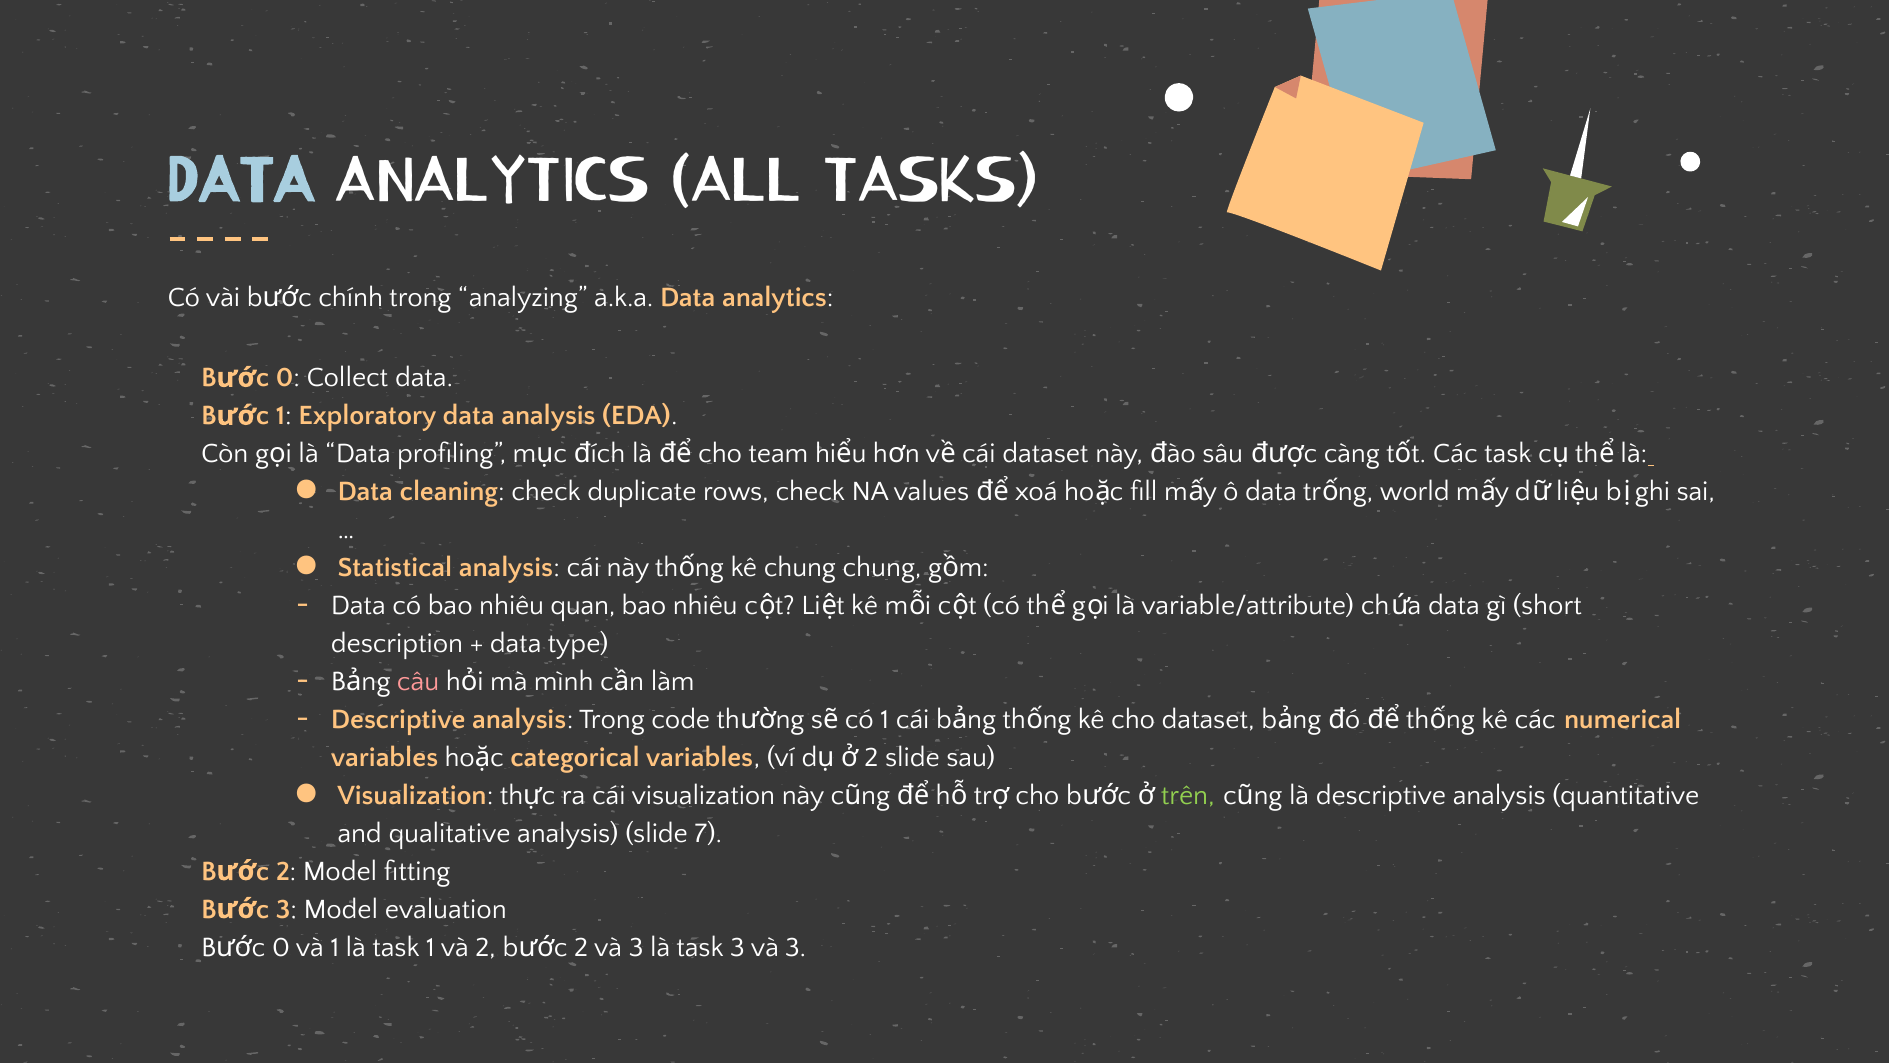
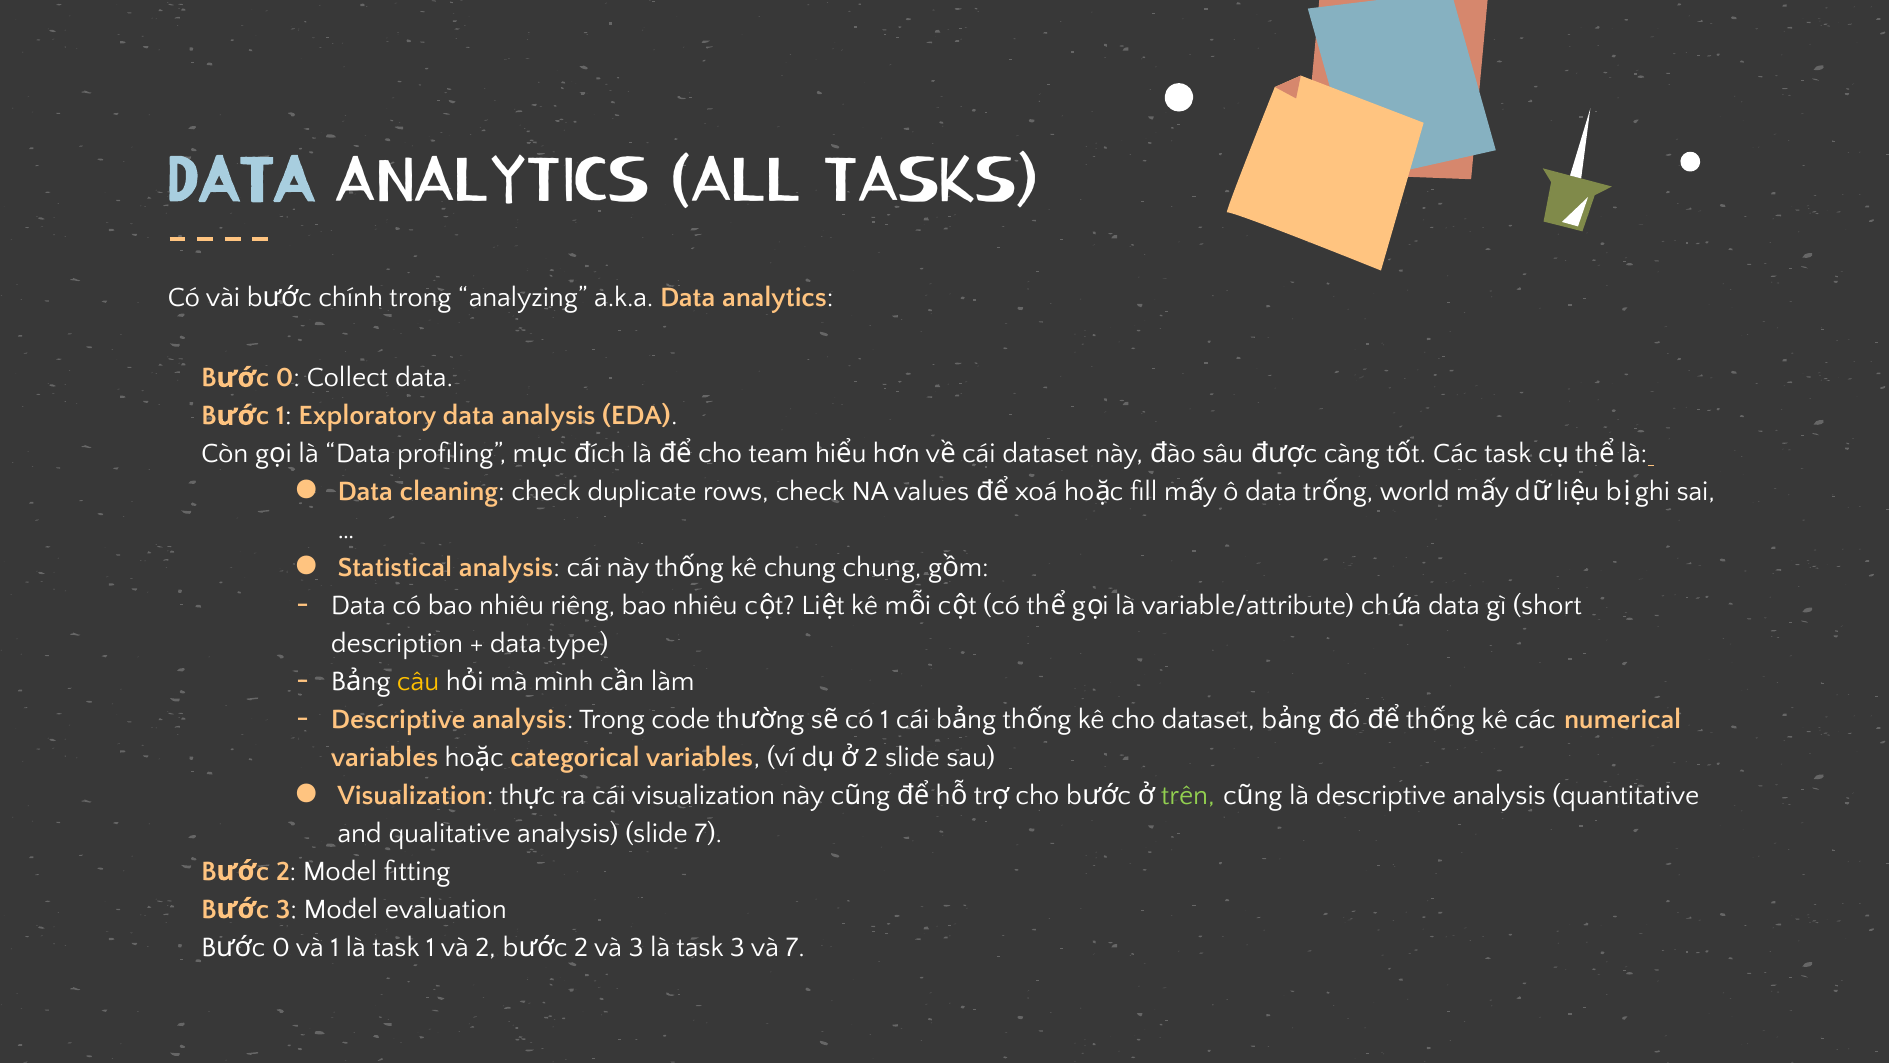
quan: quan -> riêng (583, 605)
câu colour: pink -> yellow (418, 681)
3 và 3: 3 -> 7 (795, 947)
